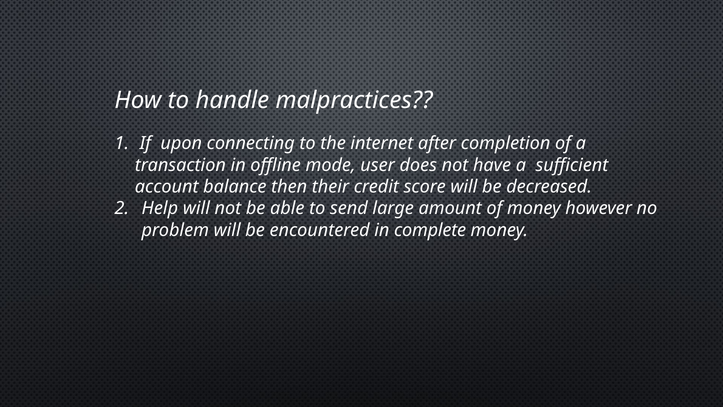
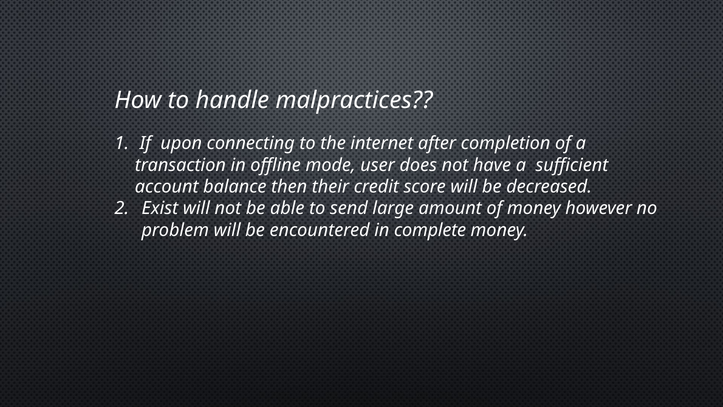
Help: Help -> Exist (160, 208)
